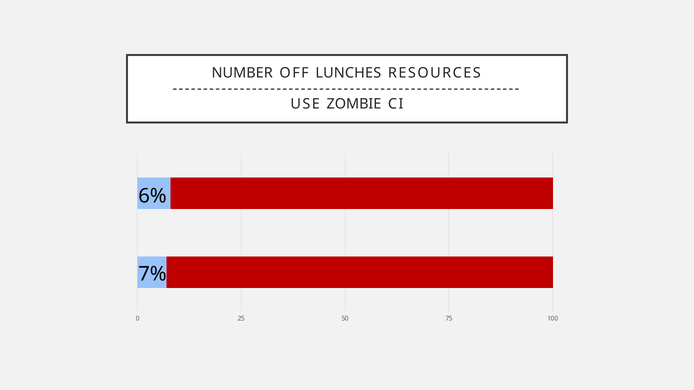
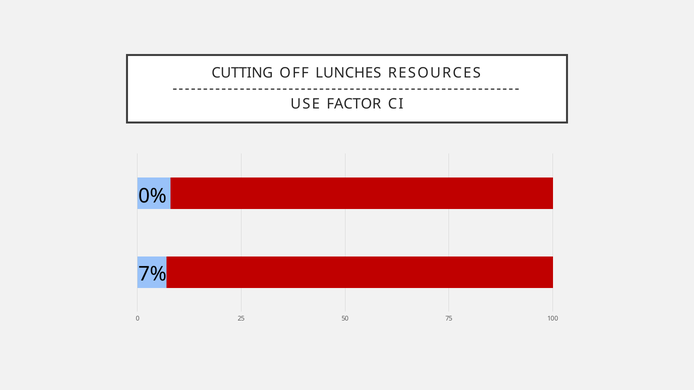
NUMBER: NUMBER -> CUTTING (242, 73)
ZOMBIE: ZOMBIE -> FACTOR (354, 104)
6%: 6% -> 0% (152, 196)
